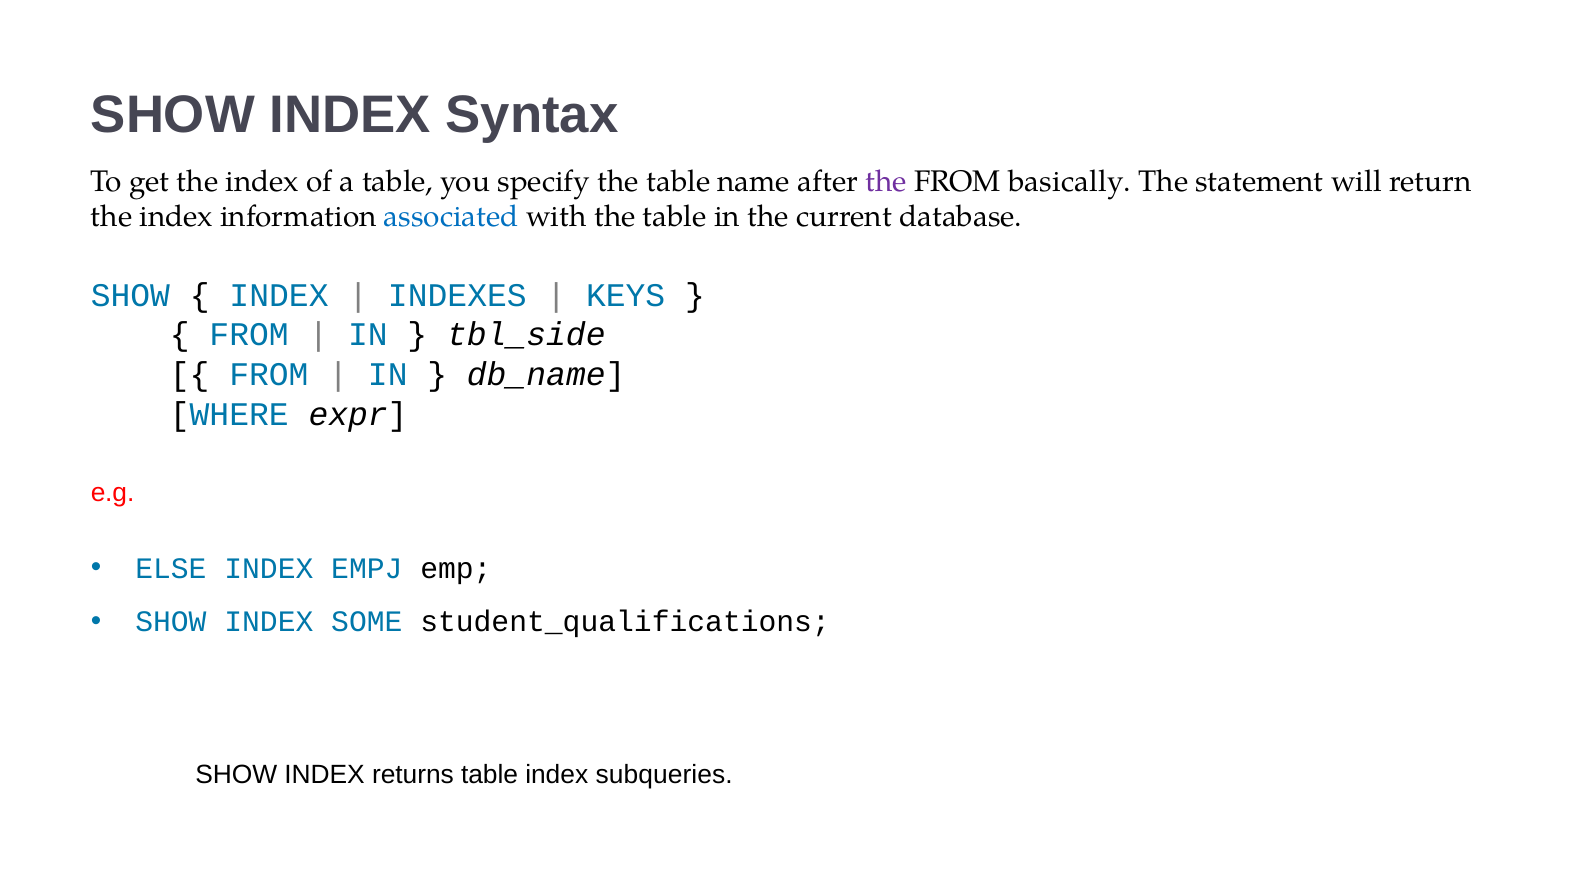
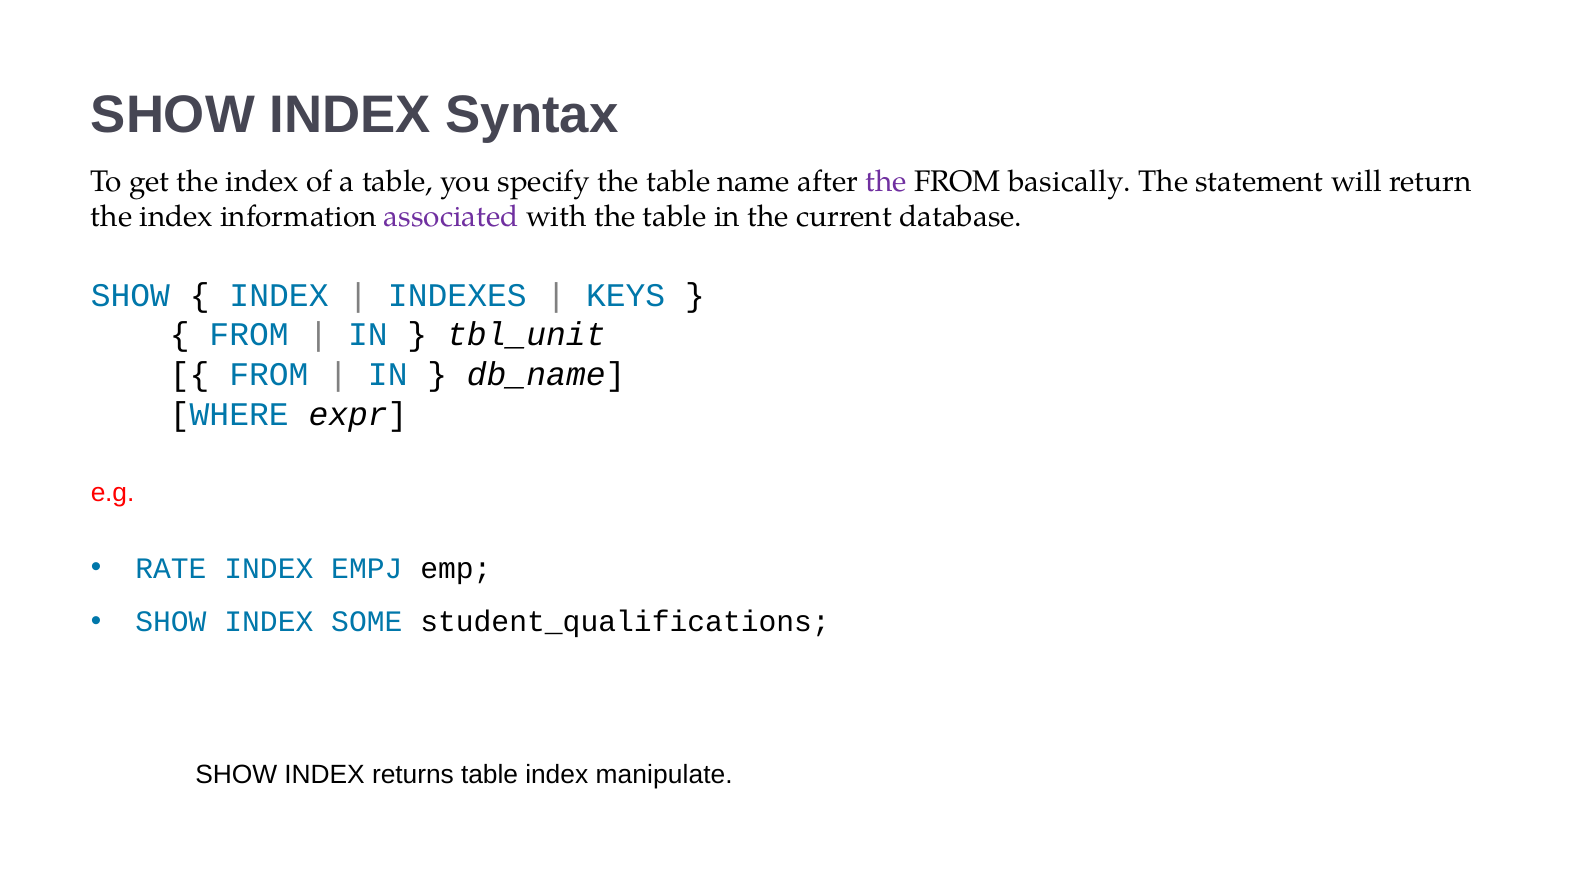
associated colour: blue -> purple (451, 217)
tbl_side: tbl_side -> tbl_unit (526, 335)
ELSE: ELSE -> RATE (171, 568)
subqueries: subqueries -> manipulate (664, 774)
